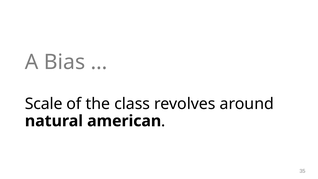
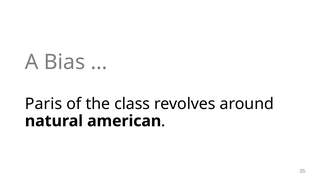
Scale: Scale -> Paris (44, 104)
